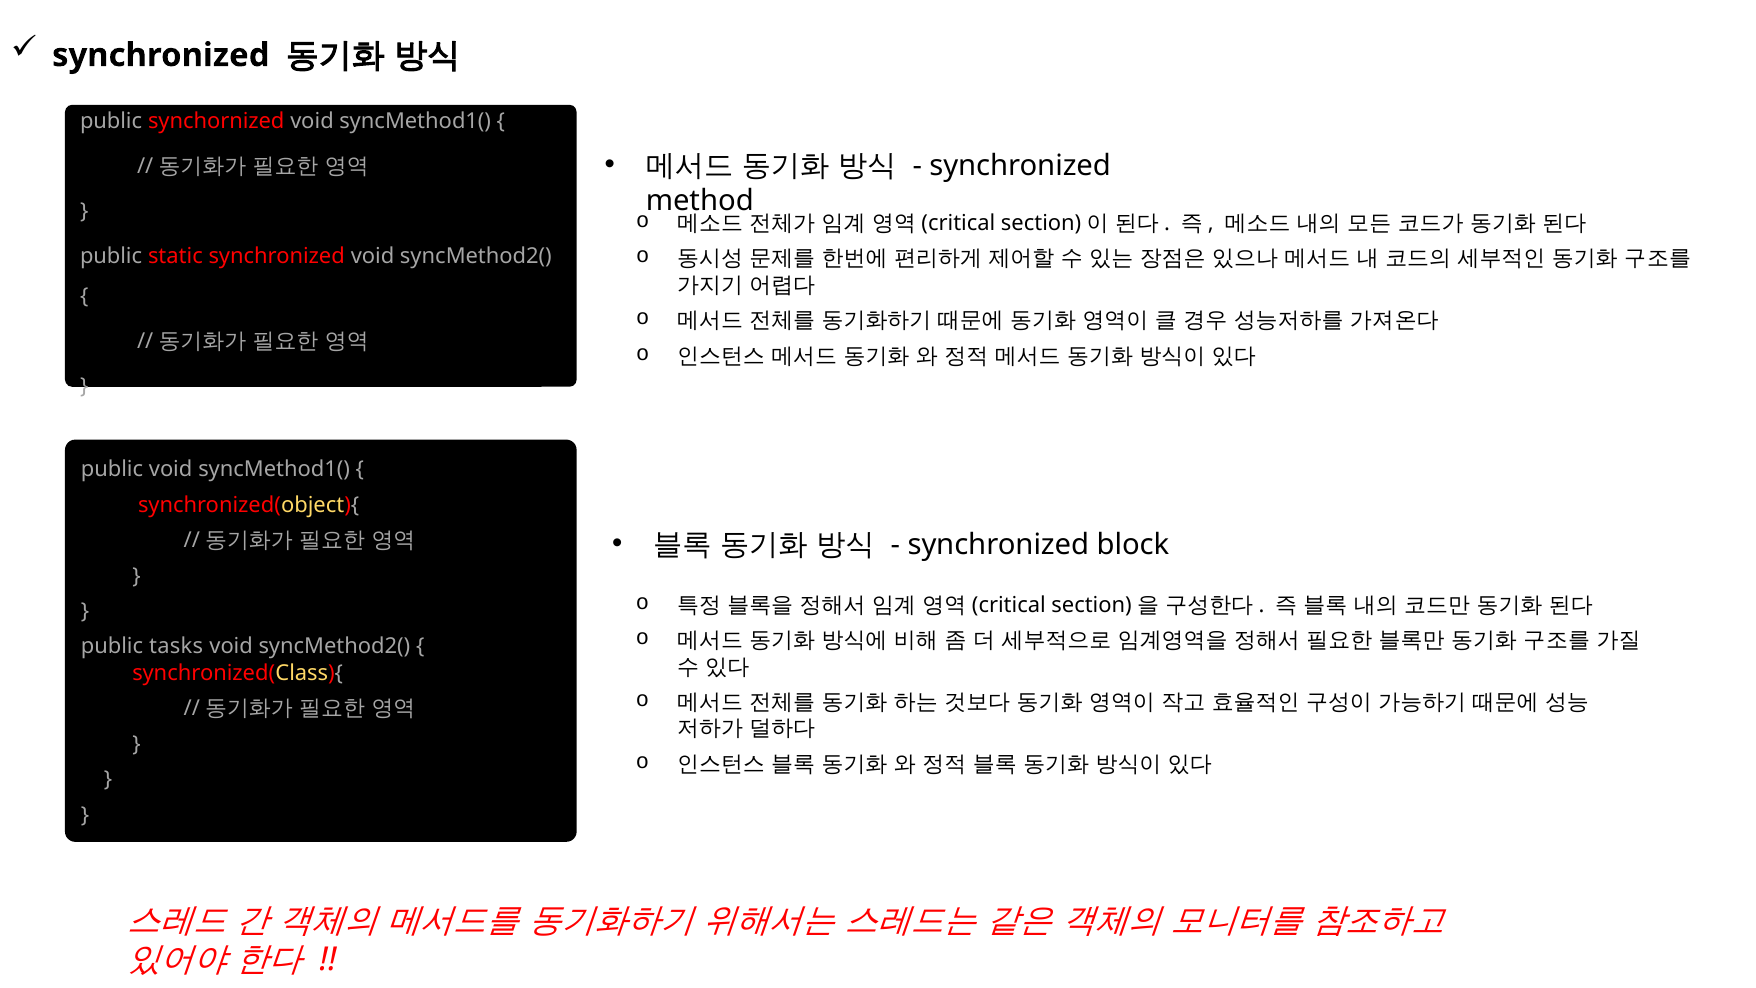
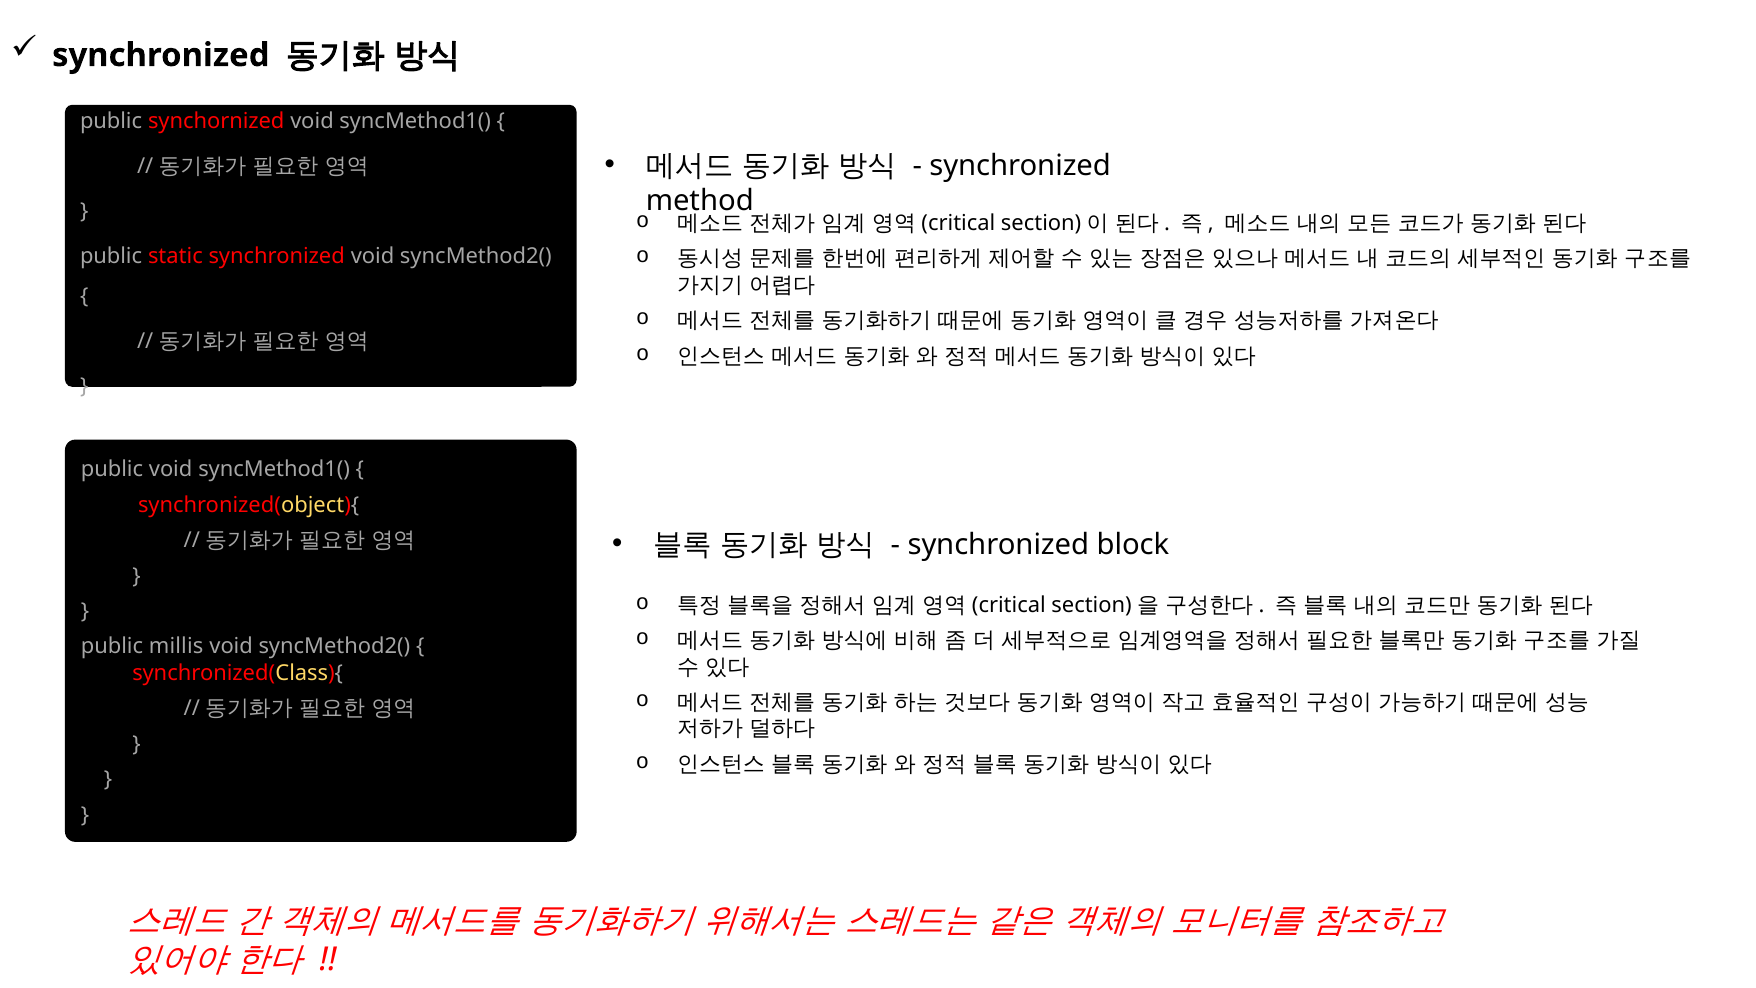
tasks: tasks -> millis (176, 647)
